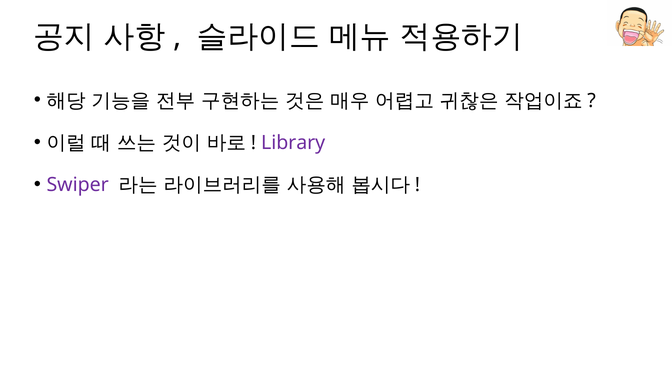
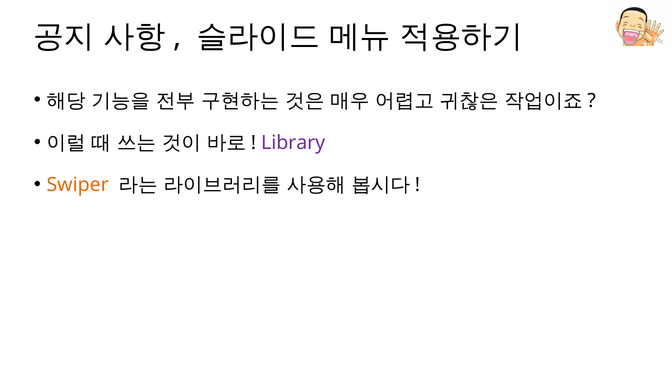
Swiper colour: purple -> orange (78, 185)
